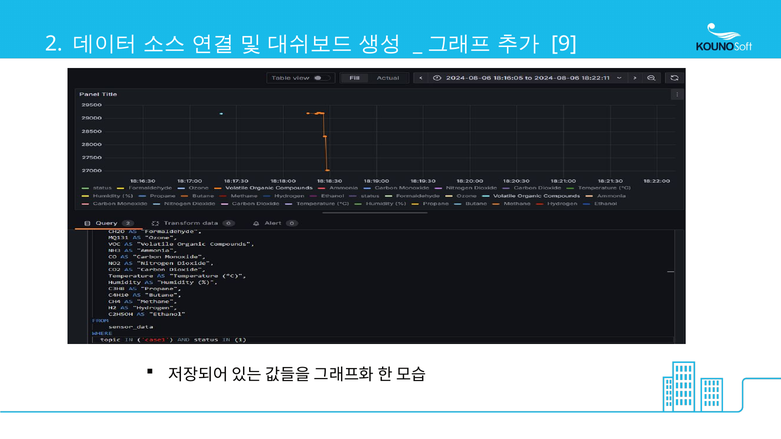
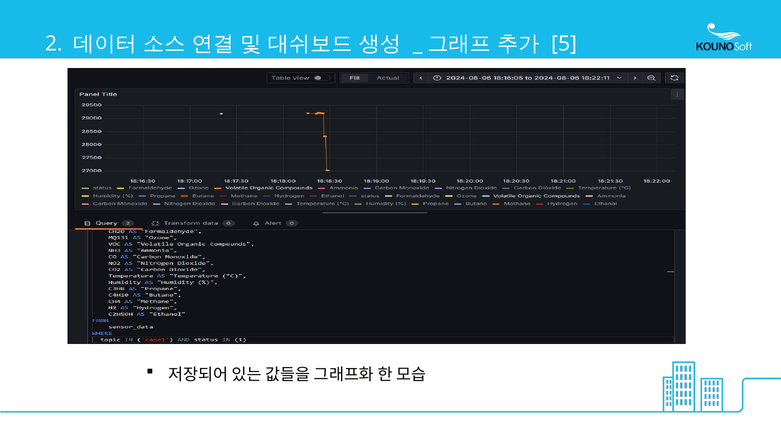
9: 9 -> 5 (564, 44)
